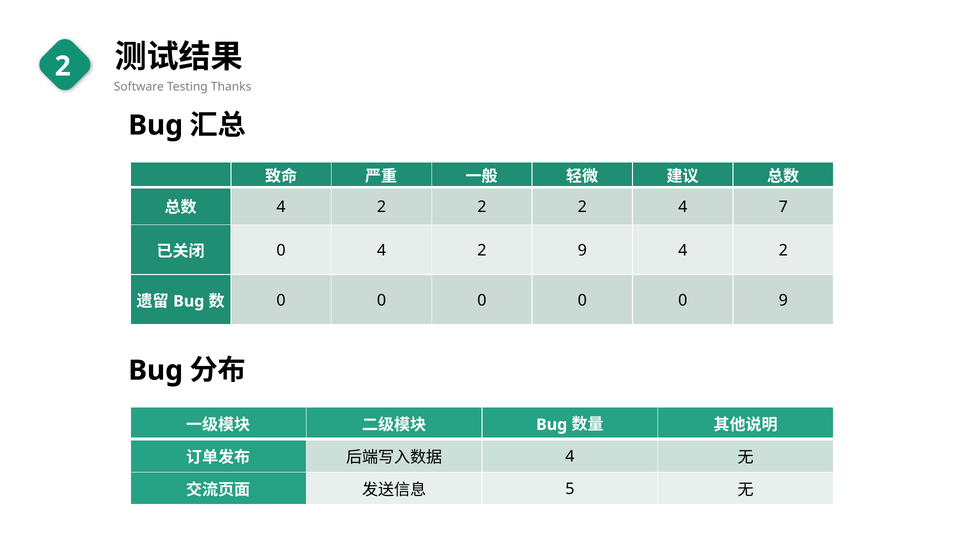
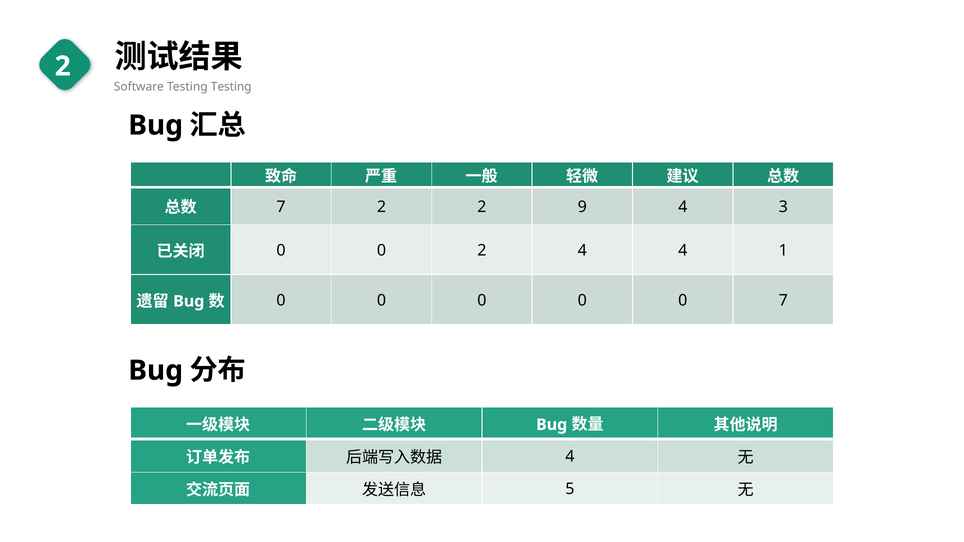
Testing Thanks: Thanks -> Testing (231, 87)
4: 4 -> 7 (281, 207)
2 2 2: 2 -> 9 (582, 207)
7: 7 -> 3 (783, 207)
4: 4 -> 0 (381, 251)
2 9: 9 -> 4 (582, 251)
2: 2 -> 1 (783, 251)
0 9: 9 -> 7 (783, 301)
